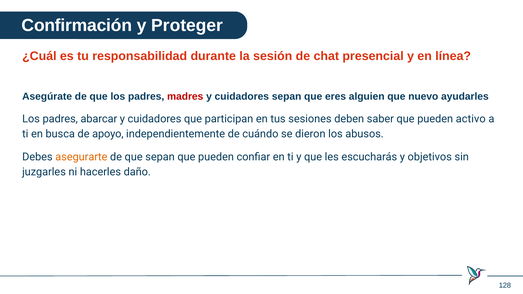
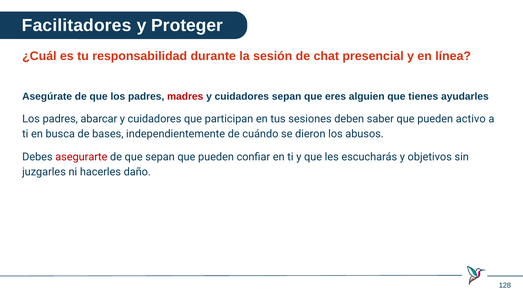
Confirmación: Confirmación -> Facilitadores (77, 26)
nuevo: nuevo -> tienes (423, 96)
apoyo: apoyo -> bases (108, 134)
asegurarte colour: orange -> red (81, 157)
